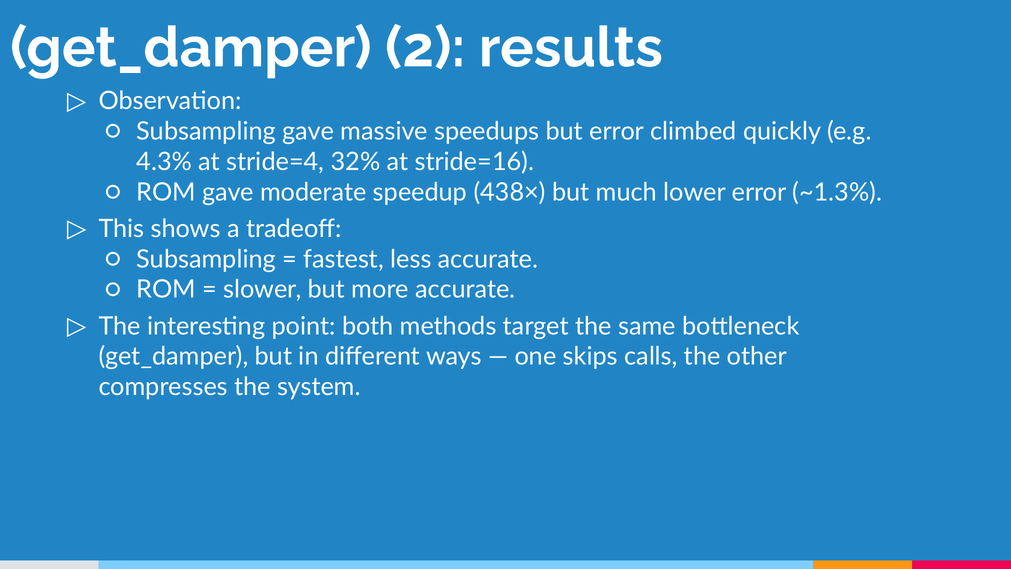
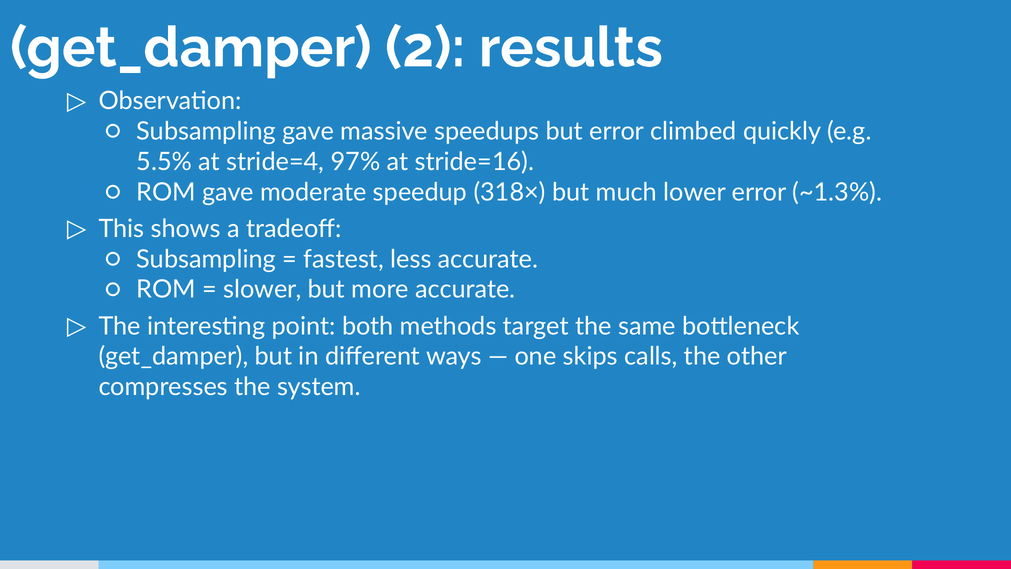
4.3%: 4.3% -> 5.5% (164, 162)
32%: 32% -> 97% (355, 162)
438×: 438× -> 318× (510, 192)
